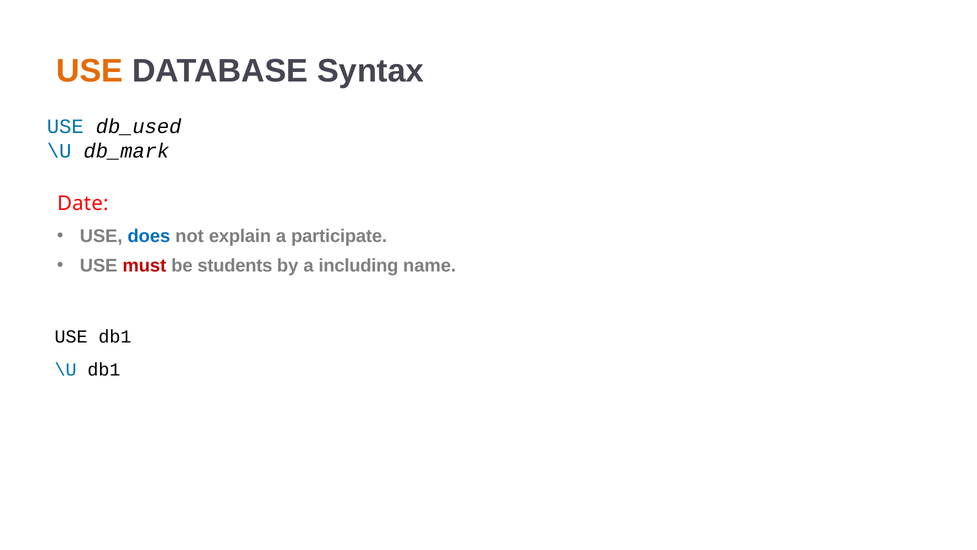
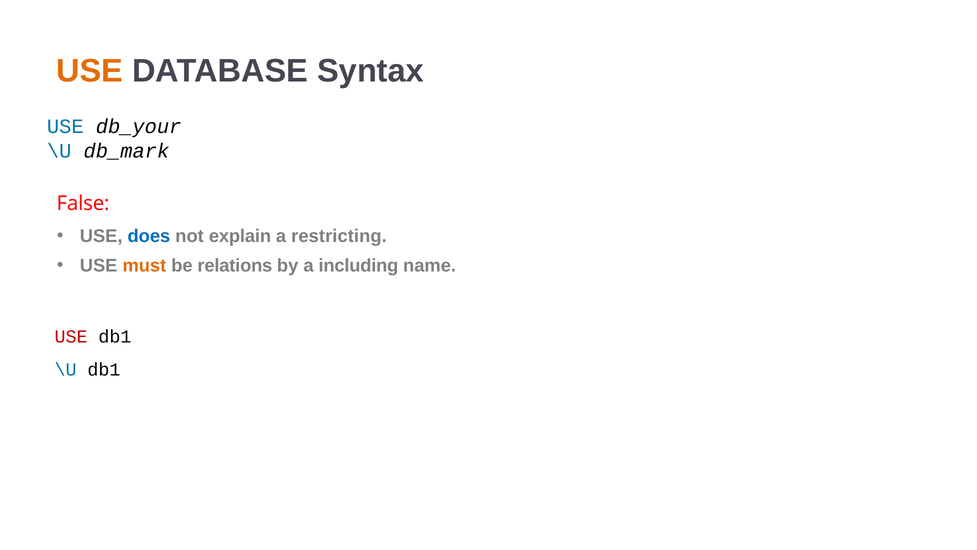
db_used: db_used -> db_your (139, 127)
Date: Date -> False (83, 203)
participate: participate -> restricting (339, 236)
must colour: red -> orange (144, 266)
students: students -> relations (235, 266)
USE colour: black -> red (71, 336)
